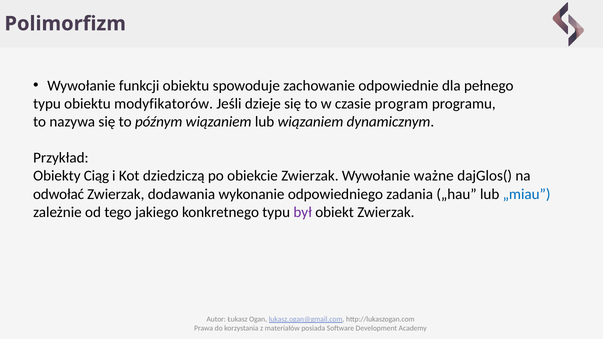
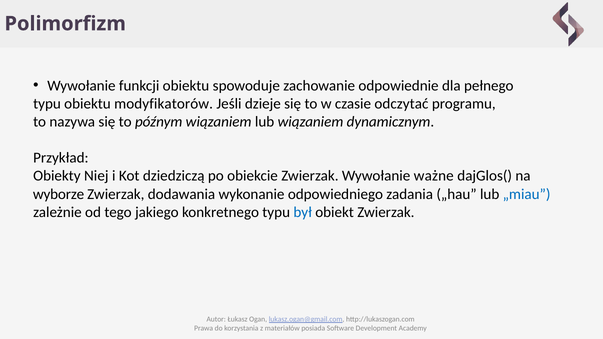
program: program -> odczytać (401, 104)
Ciąg: Ciąg -> Niej (96, 176)
odwołać: odwołać -> wyborze (59, 194)
był colour: purple -> blue (303, 212)
